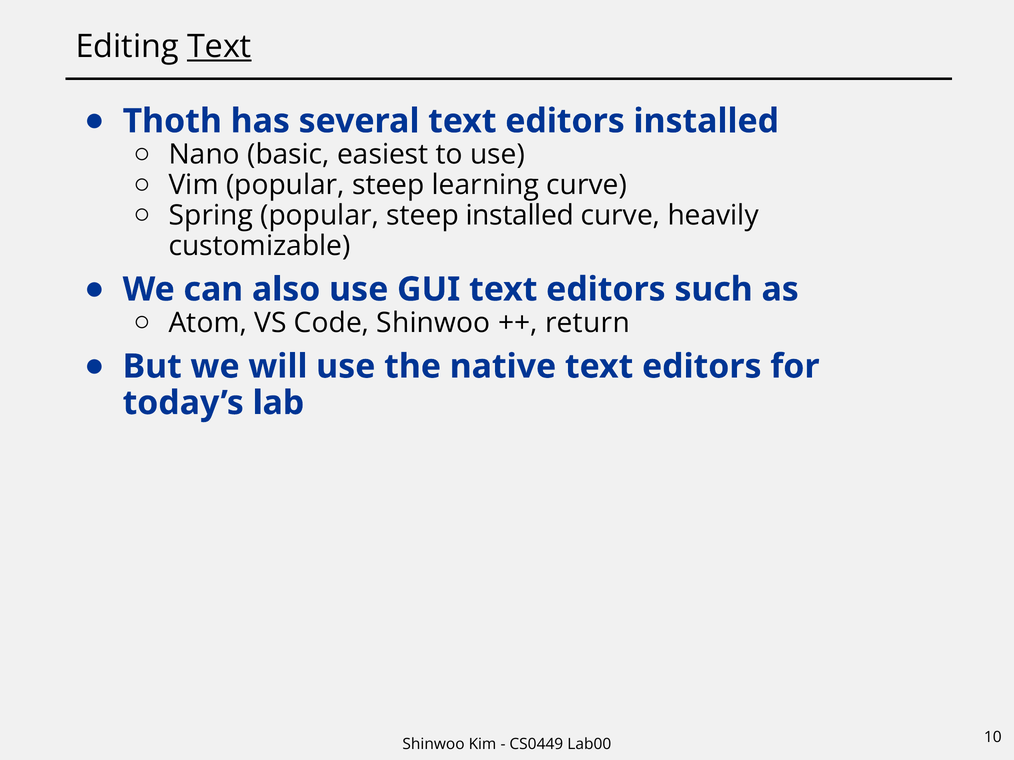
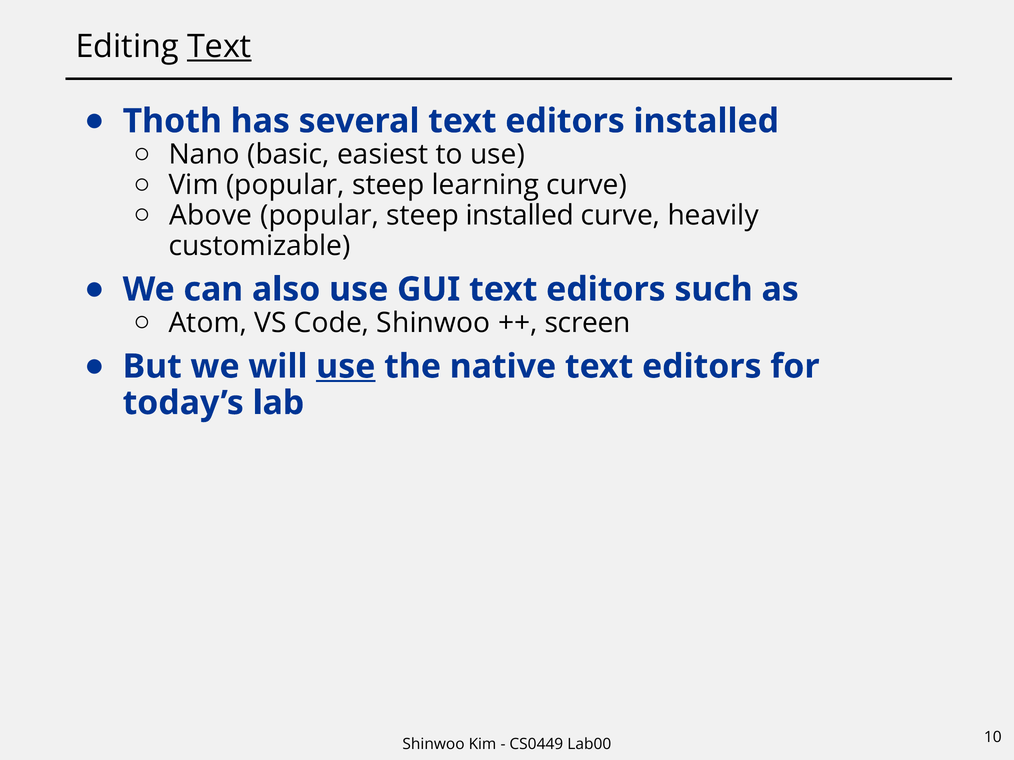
Spring: Spring -> Above (211, 215)
return: return -> screen (588, 323)
use underline: none -> present (346, 367)
